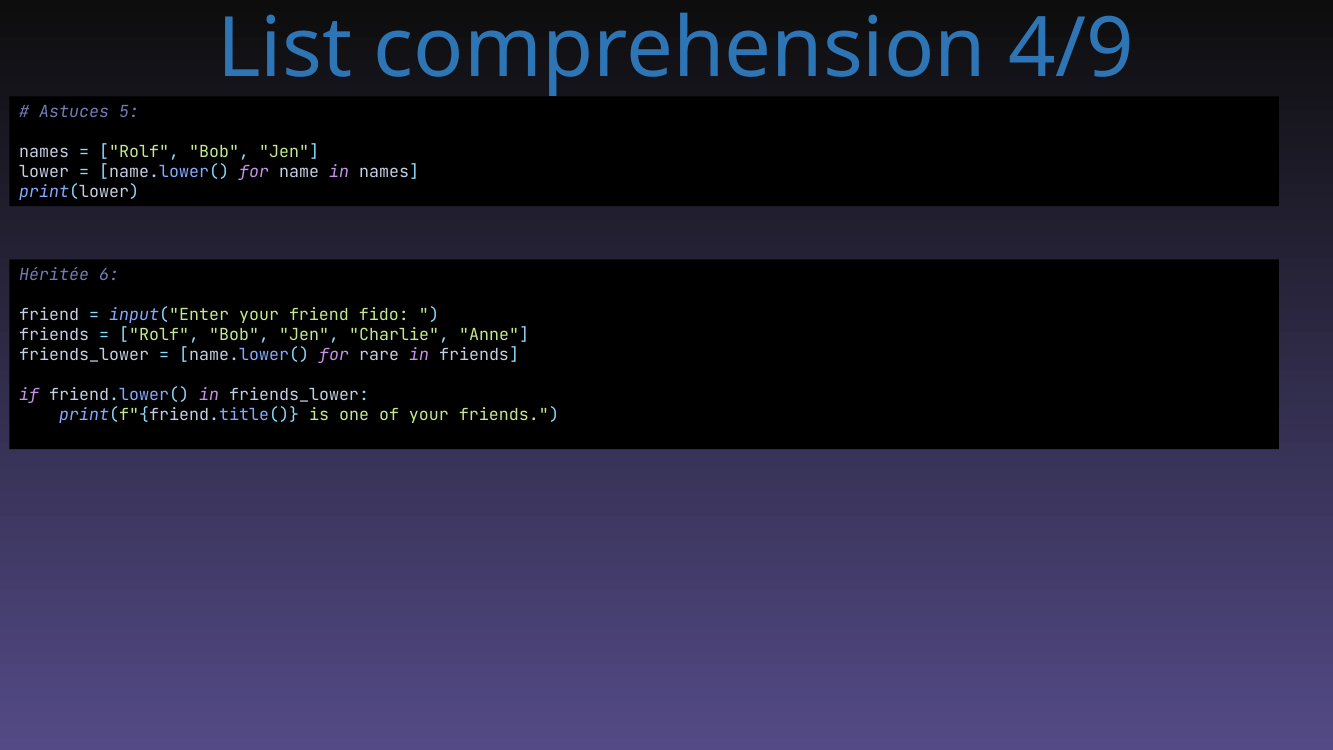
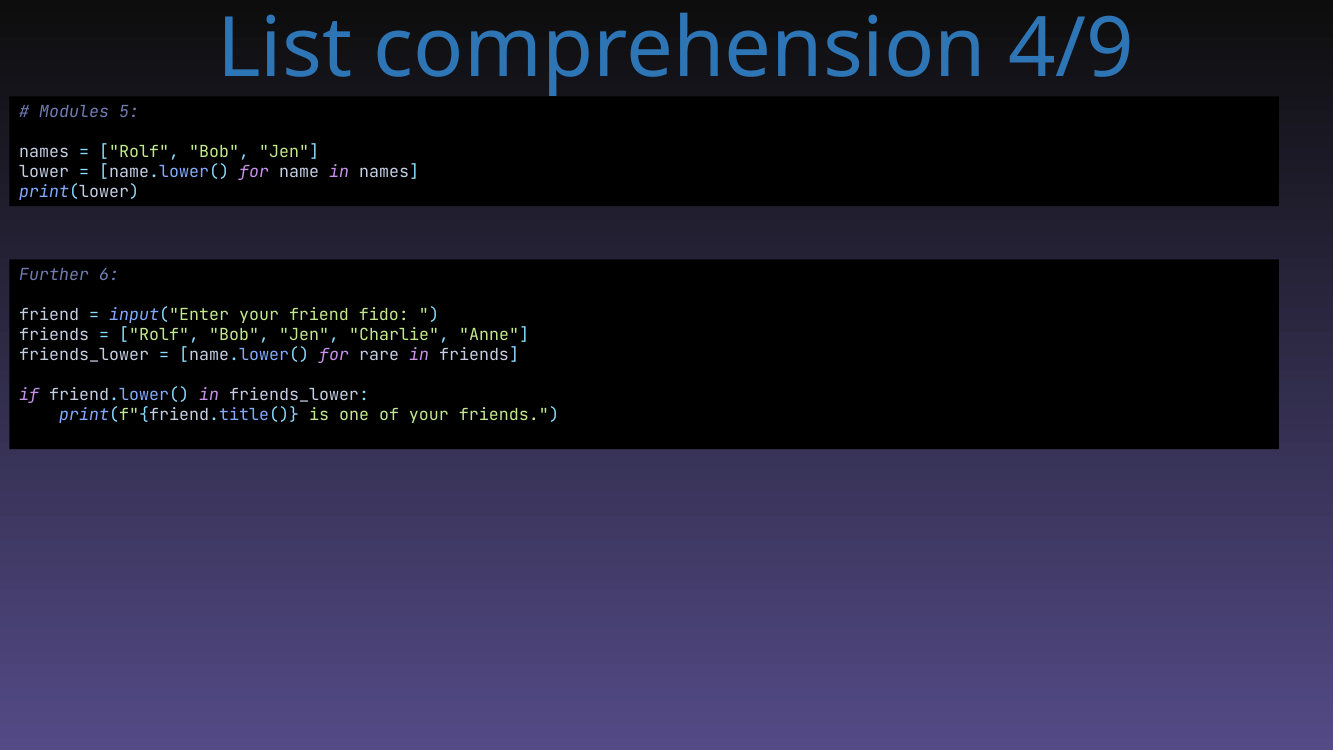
Astuces: Astuces -> Modules (74, 112)
Héritée: Héritée -> Further (54, 275)
